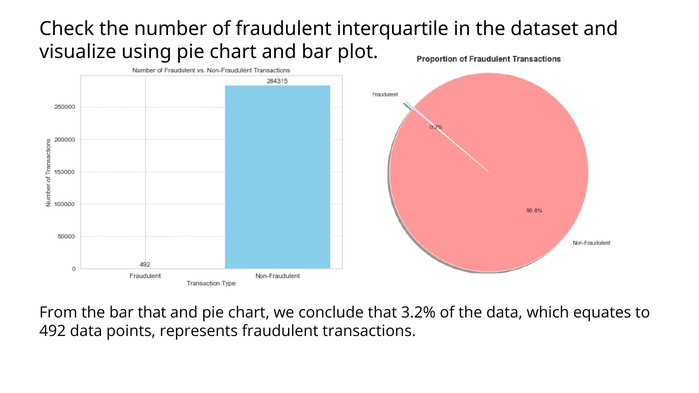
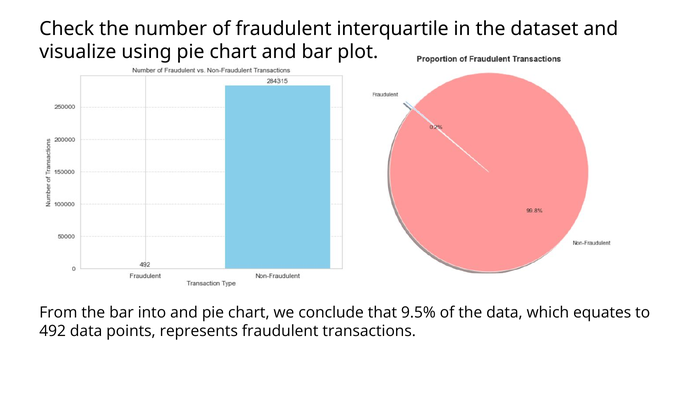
bar that: that -> into (152, 313)
3.2%: 3.2% -> 9.5% (418, 313)
